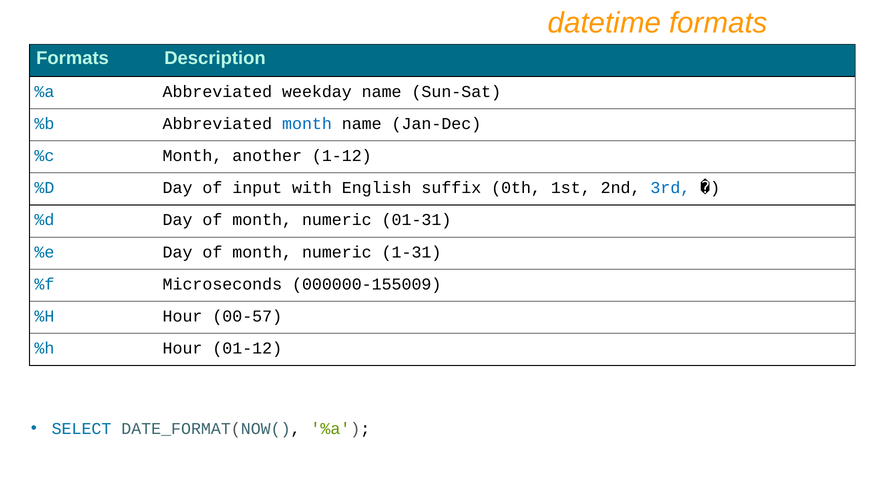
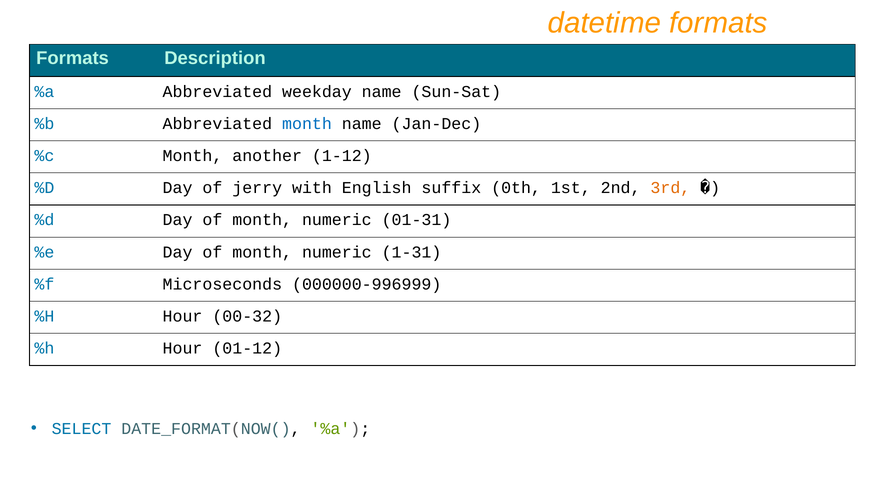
input: input -> jerry (257, 188)
3rd colour: blue -> orange (670, 188)
000000-155009: 000000-155009 -> 000000-996999 (367, 284)
00-57: 00-57 -> 00-32 (247, 316)
